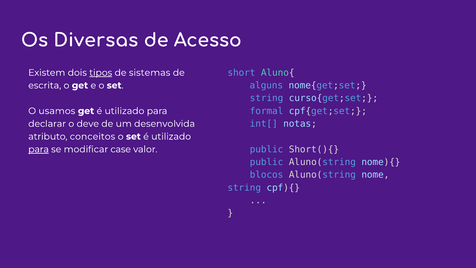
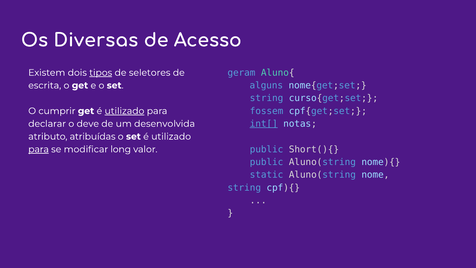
short: short -> geram (241, 73)
sistemas: sistemas -> seletores (150, 73)
formal: formal -> fossem (267, 111)
usamos: usamos -> cumprir (57, 111)
utilizado underline: none -> present (124, 111)
int[ underline: none -> present (264, 124)
conceitos: conceitos -> atribuídas (93, 136)
case: case -> long (121, 149)
blocos: blocos -> static (267, 175)
